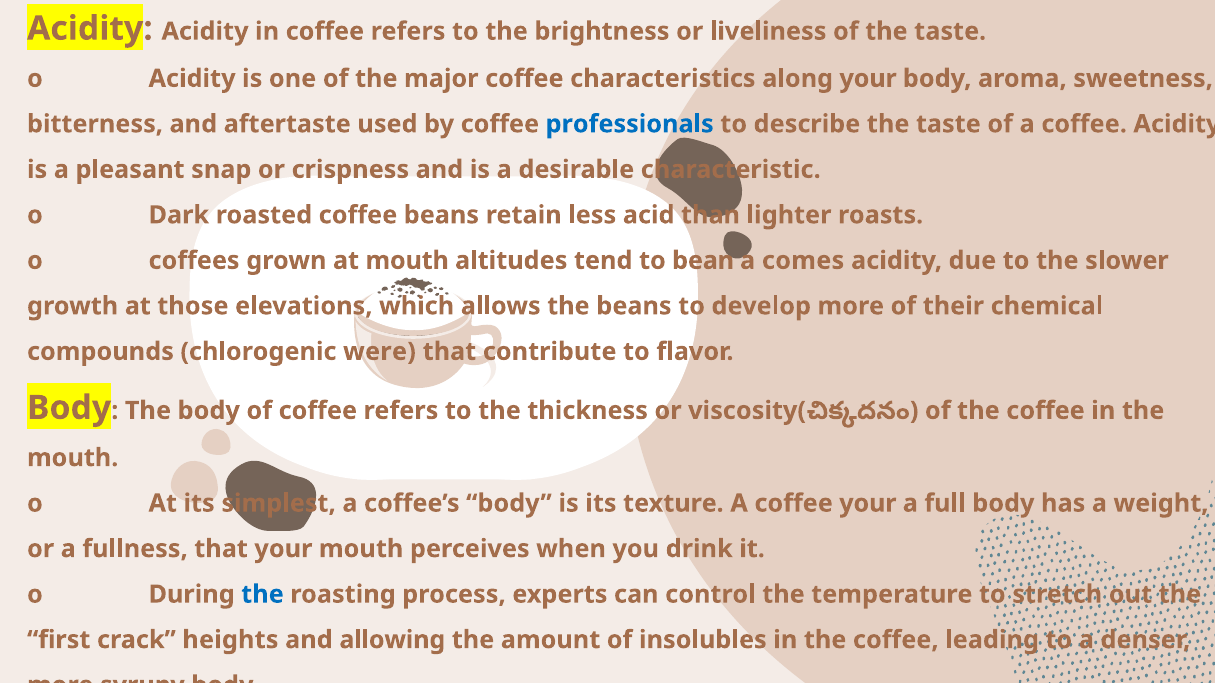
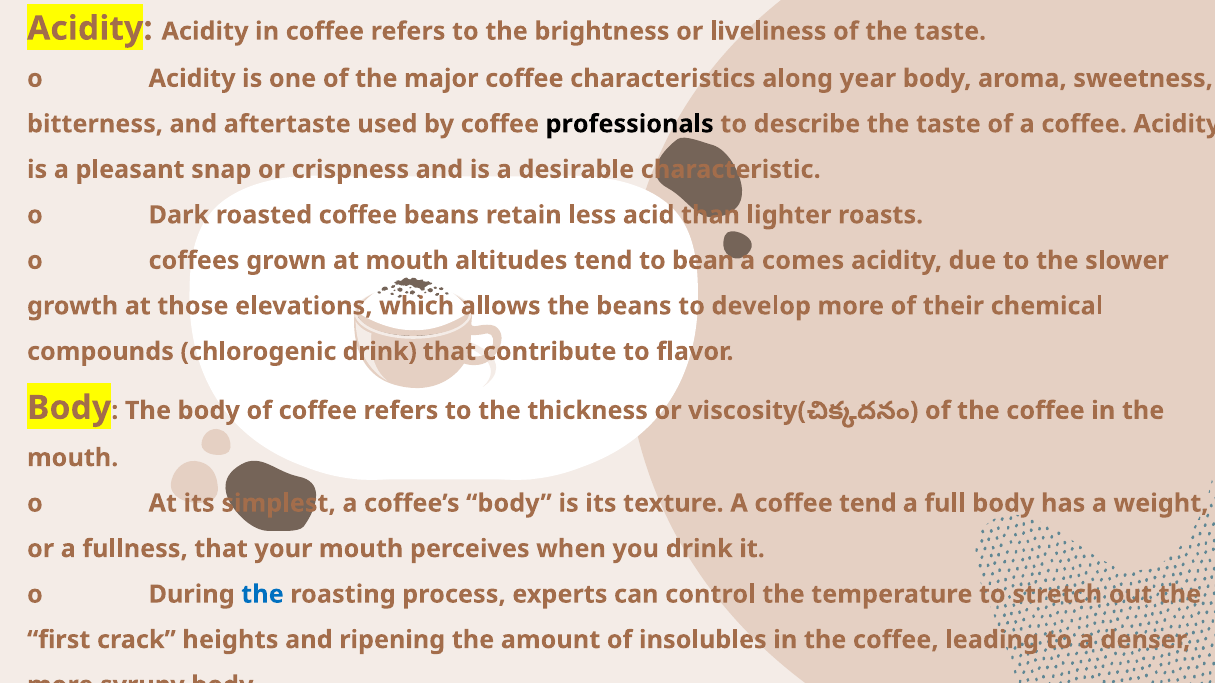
along your: your -> year (868, 79)
professionals colour: blue -> black (630, 124)
chlorogenic were: were -> drink (380, 352)
coffee your: your -> tend (868, 504)
allowing: allowing -> ripening (392, 640)
